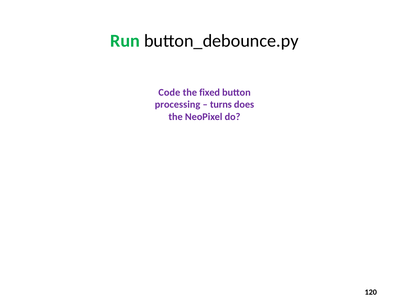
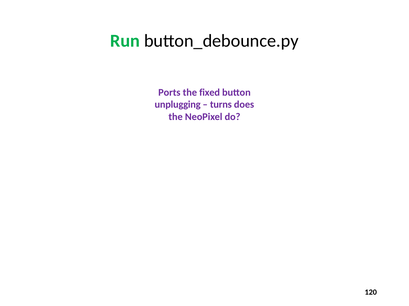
Code: Code -> Ports (169, 93)
processing: processing -> unplugging (178, 105)
